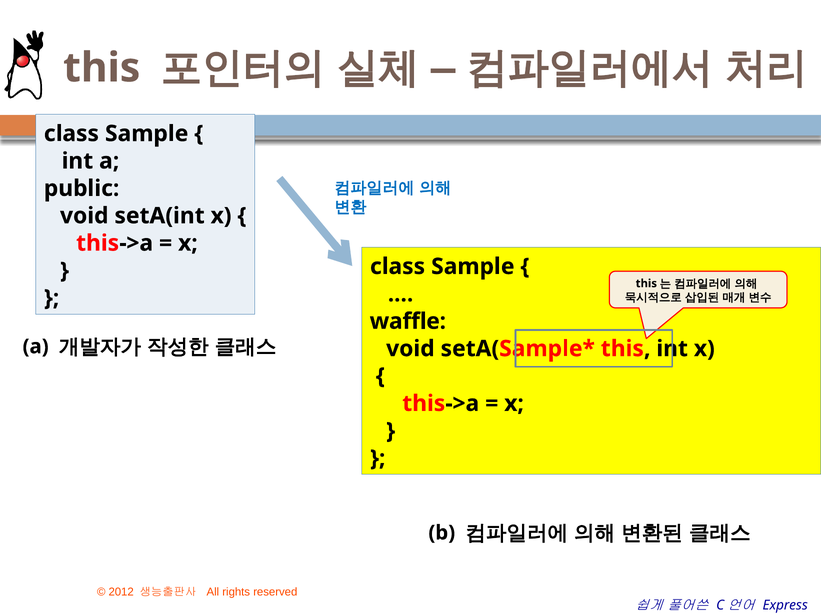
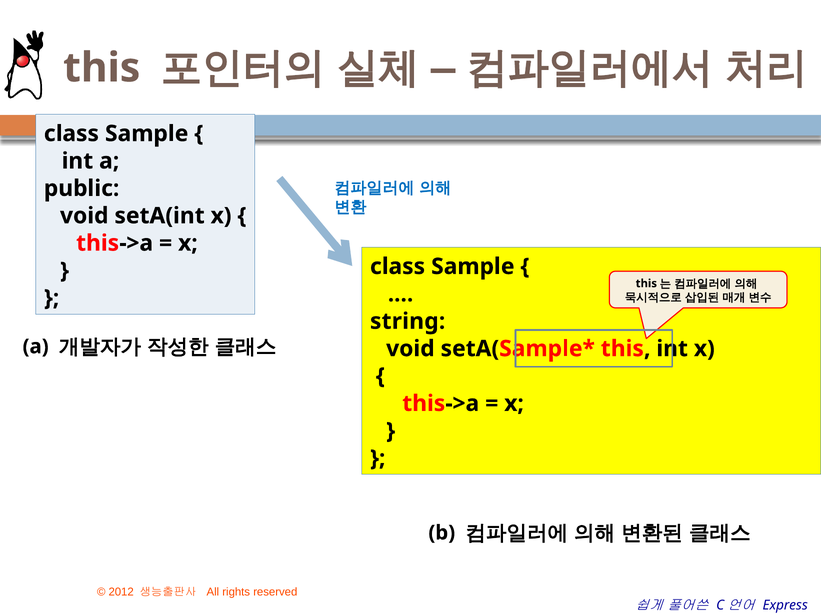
waffle: waffle -> string (408, 321)
